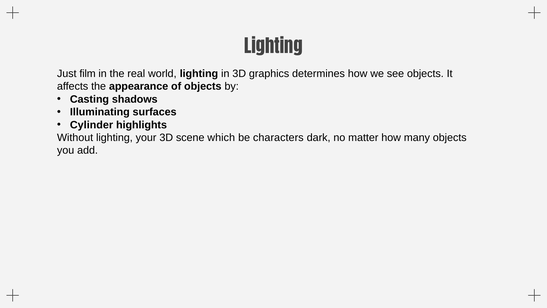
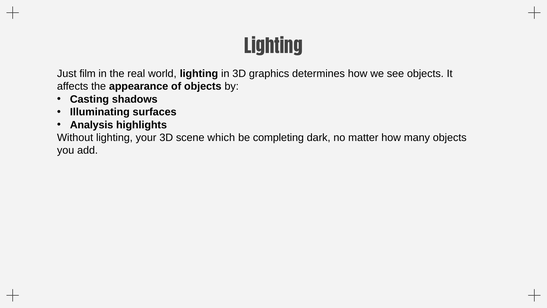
Cylinder: Cylinder -> Analysis (92, 125)
characters: characters -> completing (278, 137)
